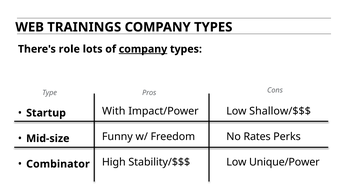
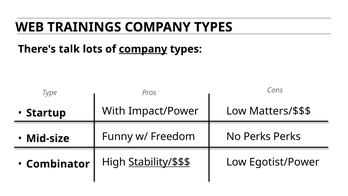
role: role -> talk (69, 49)
Shallow/$$$: Shallow/$$$ -> Matters/$$$ (280, 111)
No Rates: Rates -> Perks (257, 136)
Stability/$$$ underline: none -> present (159, 162)
Unique/Power: Unique/Power -> Egotist/Power (284, 162)
